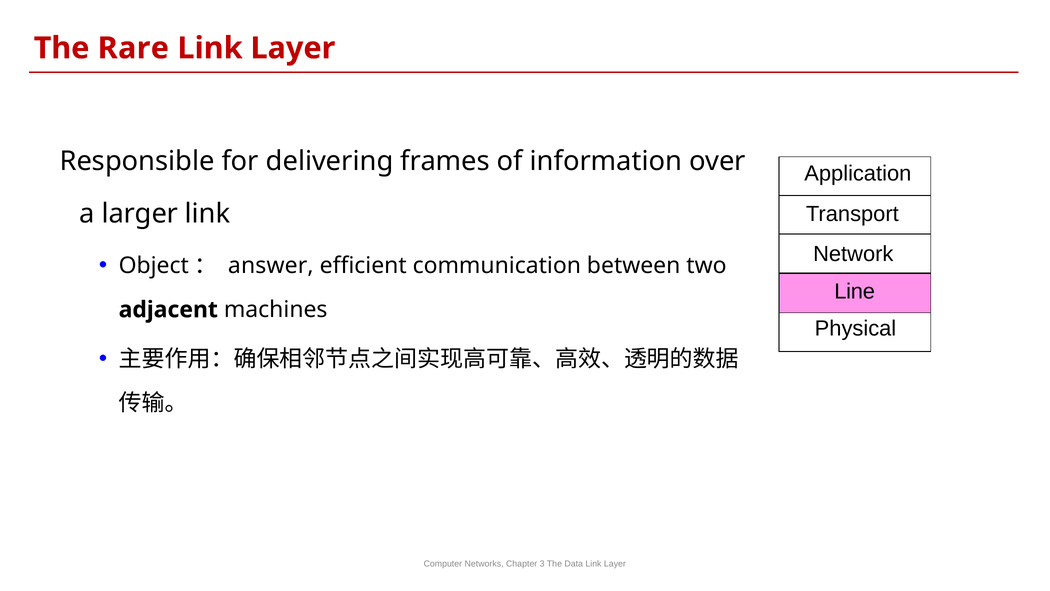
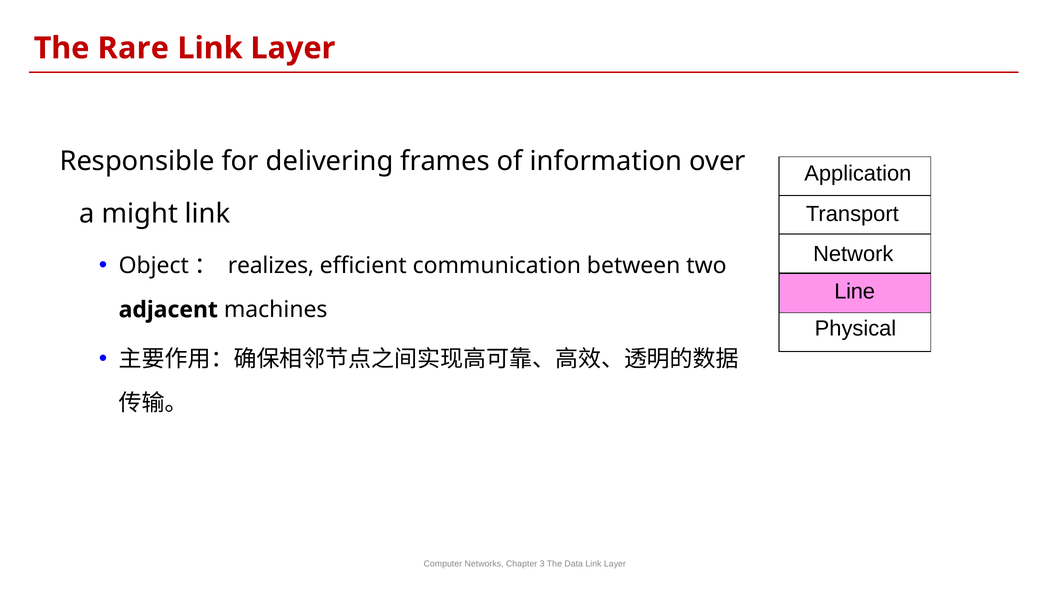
larger: larger -> might (140, 214)
answer: answer -> realizes (271, 265)
